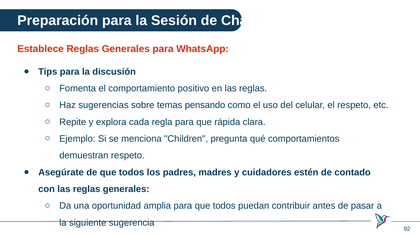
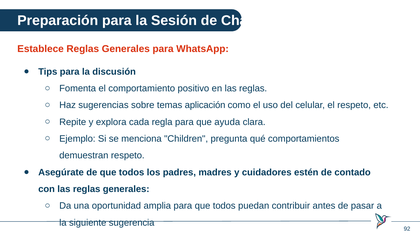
pensando: pensando -> aplicación (205, 105)
rápida: rápida -> ayuda (227, 122)
